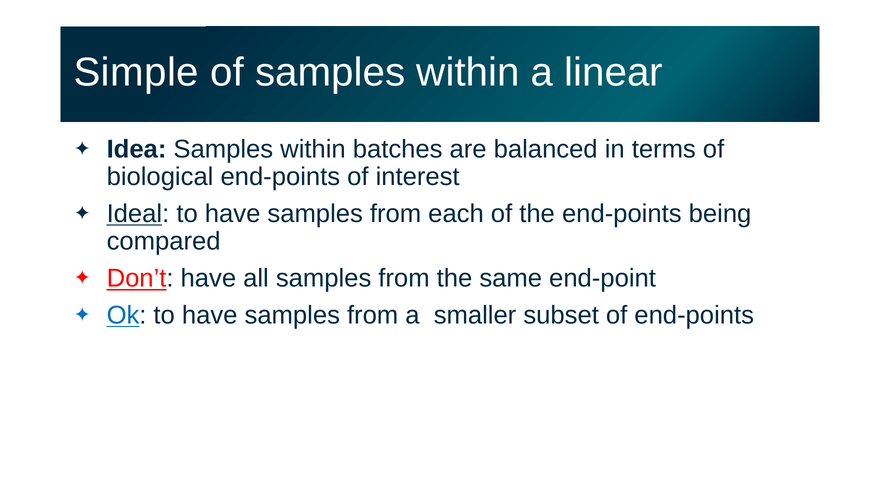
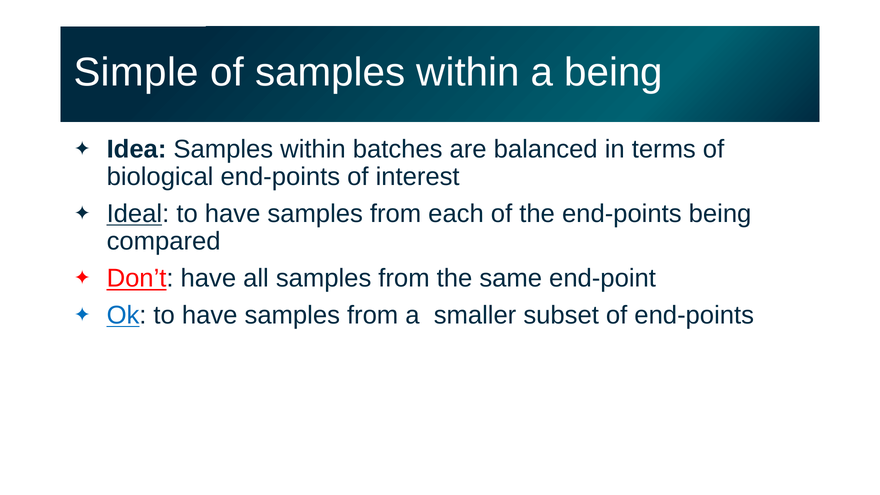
a linear: linear -> being (614, 72)
